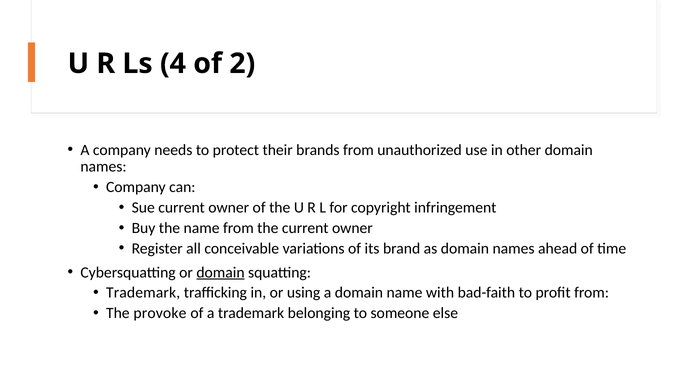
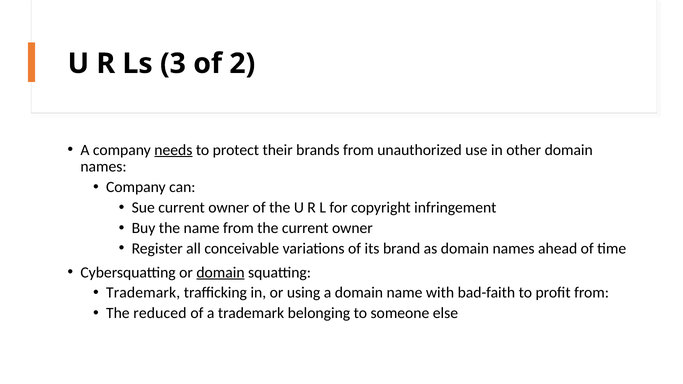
4: 4 -> 3 (173, 64)
needs underline: none -> present (173, 150)
provoke: provoke -> reduced (160, 313)
